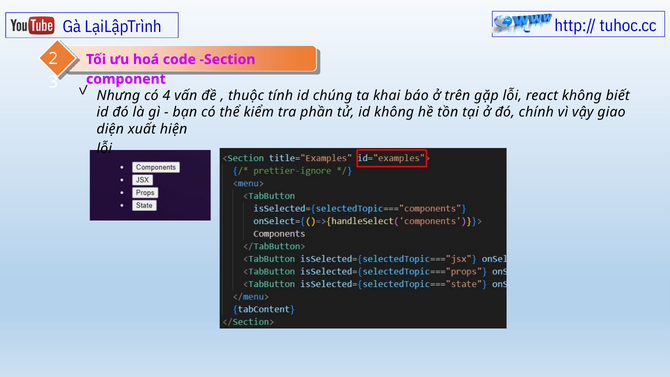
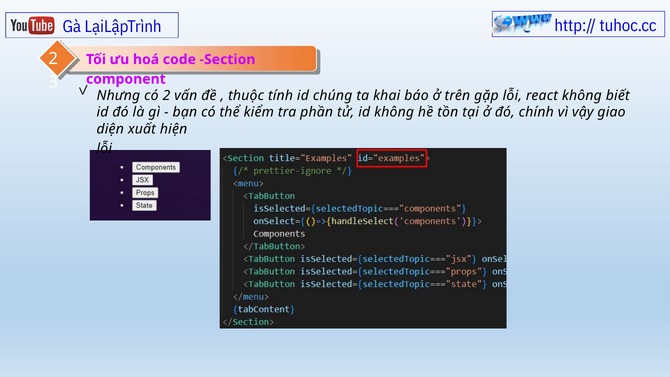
có 4: 4 -> 2 (166, 95)
